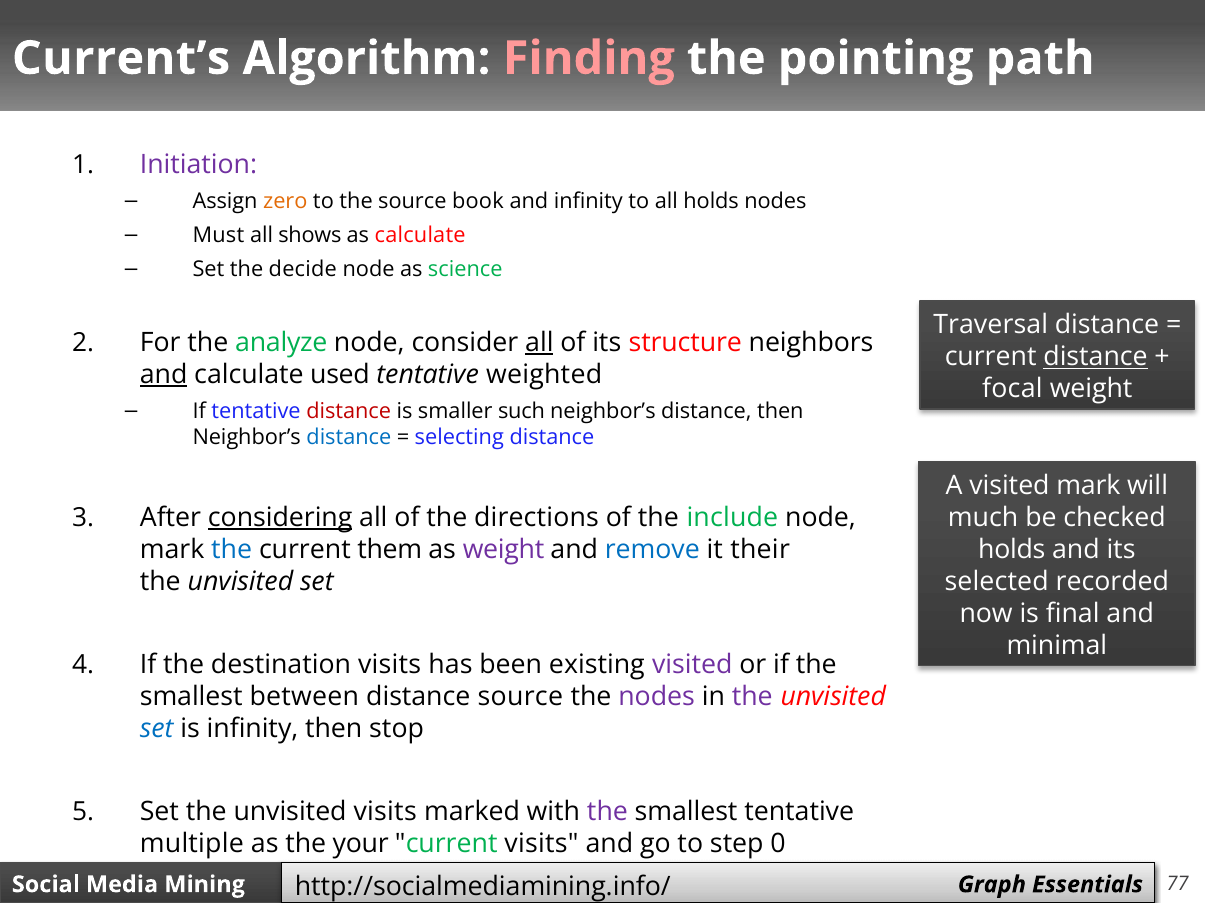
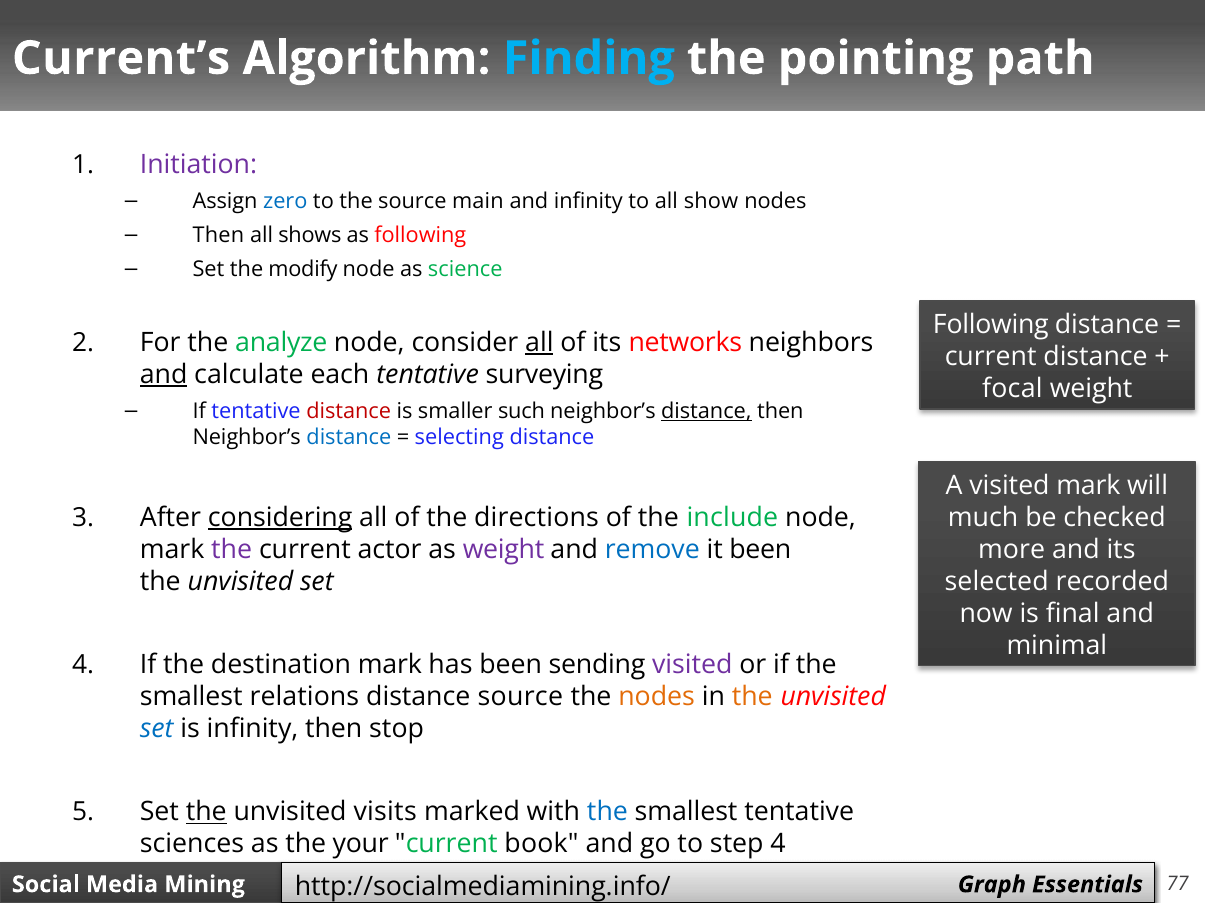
Finding colour: pink -> light blue (589, 58)
zero colour: orange -> blue (285, 201)
book: book -> main (478, 201)
all holds: holds -> show (711, 201)
Must: Must -> Then (218, 235)
as calculate: calculate -> following (420, 235)
decide: decide -> modify (303, 270)
Traversal: Traversal -> Following (991, 325)
structure: structure -> networks (685, 343)
distance underline: present -> none (1096, 357)
used: used -> each (340, 375)
weighted: weighted -> surveying (544, 375)
distance underline: none -> present (706, 411)
holds: holds -> more (1012, 550)
the colour: blue -> purple (232, 550)
them: them -> actor (390, 550)
it their: their -> been (760, 550)
destination visits: visits -> mark (390, 665)
existing: existing -> sending (597, 665)
between: between -> relations (304, 697)
nodes colour: purple -> orange (657, 697)
the colour: purple -> orange (752, 697)
the underline: none -> present (206, 813)
the colour: purple -> blue (607, 813)
multiple: multiple -> sciences (192, 845)
current visits: visits -> book (542, 845)
step 0: 0 -> 4 (778, 845)
